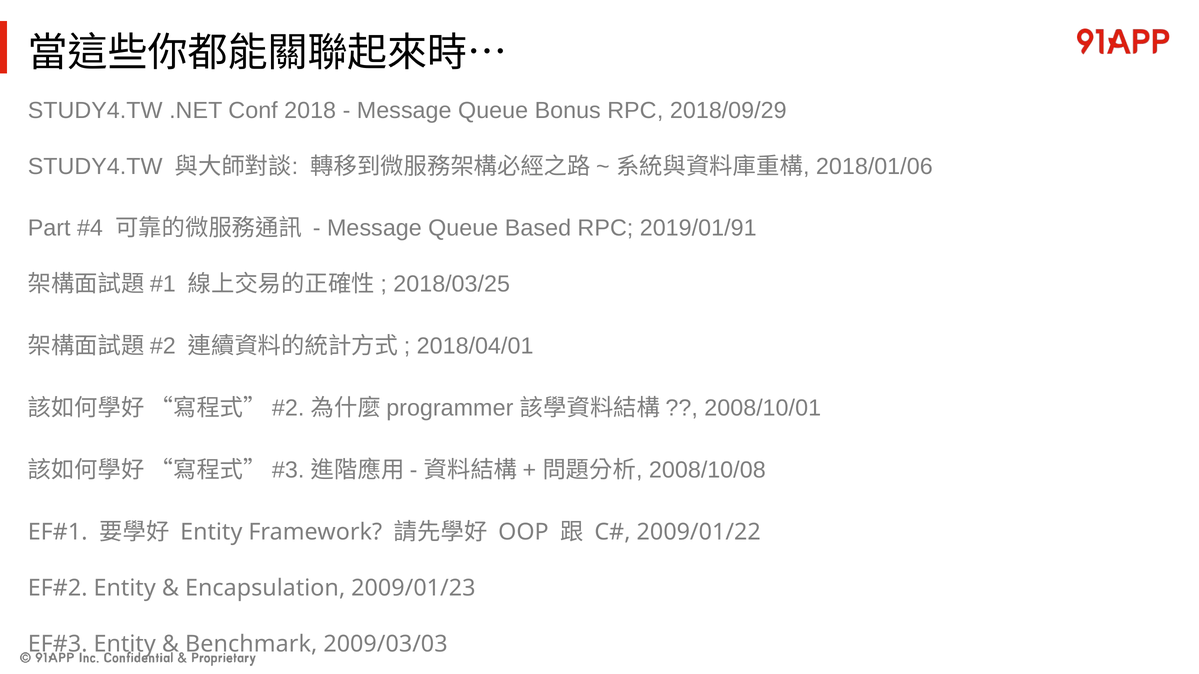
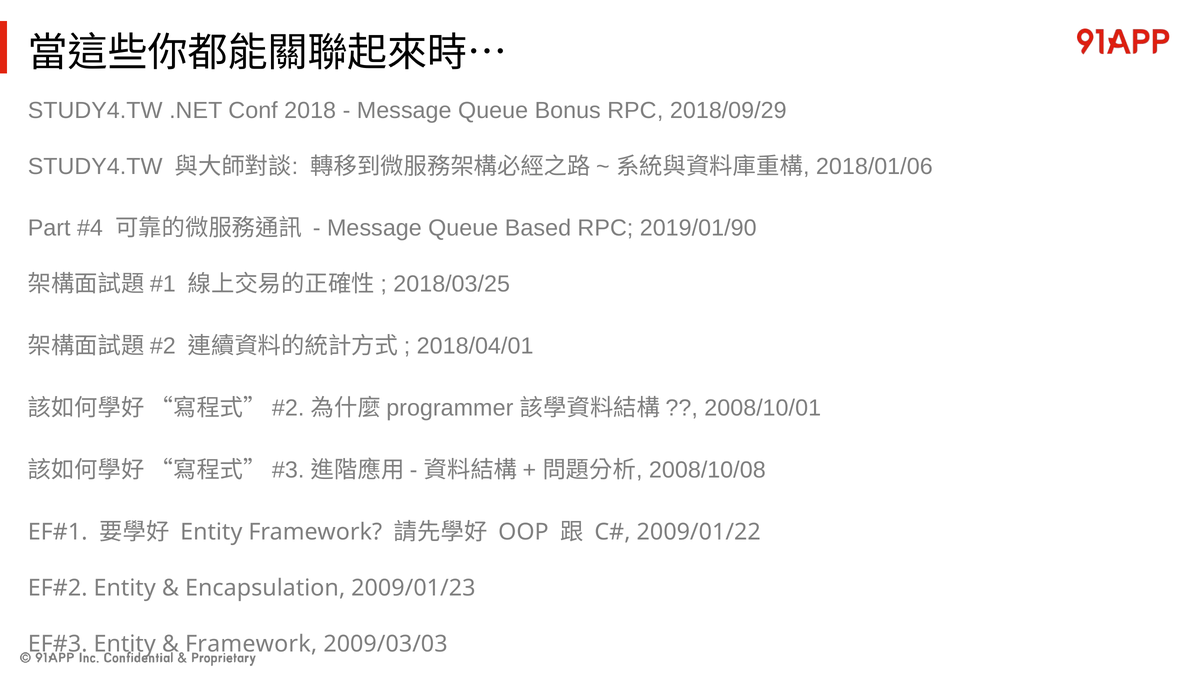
2019/01/91: 2019/01/91 -> 2019/01/90 (698, 228)
Benchmark: Benchmark -> Framework (251, 644)
